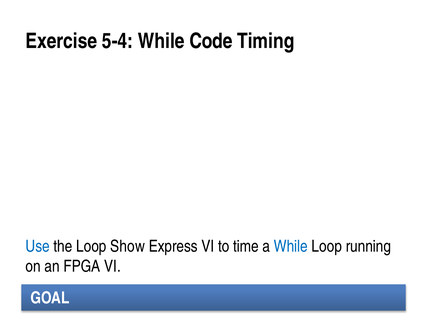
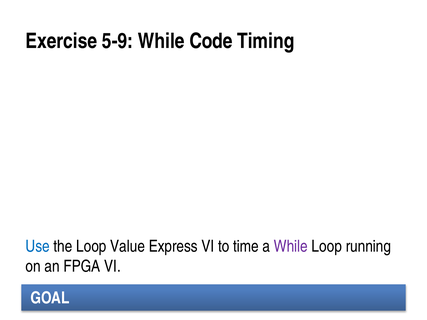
5-4: 5-4 -> 5-9 (118, 41)
Show: Show -> Value (128, 247)
While colour: blue -> purple (291, 247)
